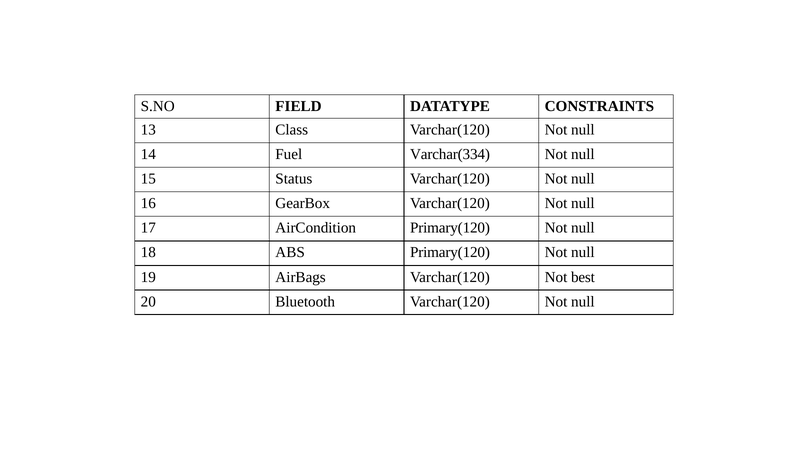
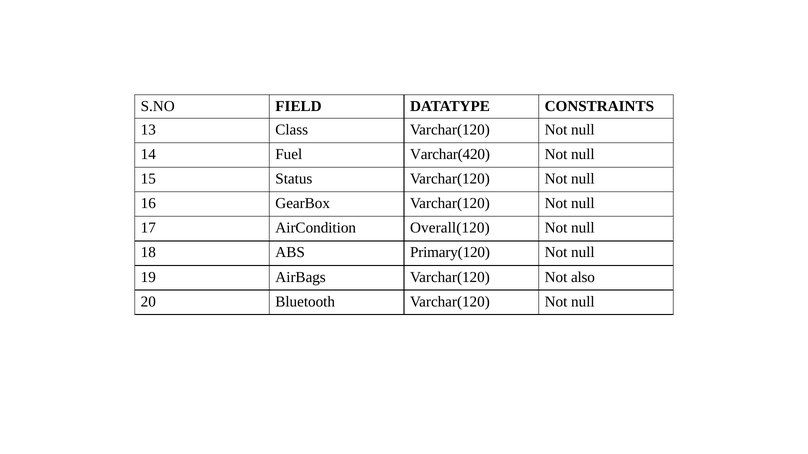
Varchar(334: Varchar(334 -> Varchar(420 (450, 154)
AirCondition Primary(120: Primary(120 -> Overall(120 (450, 228)
best: best -> also (583, 277)
